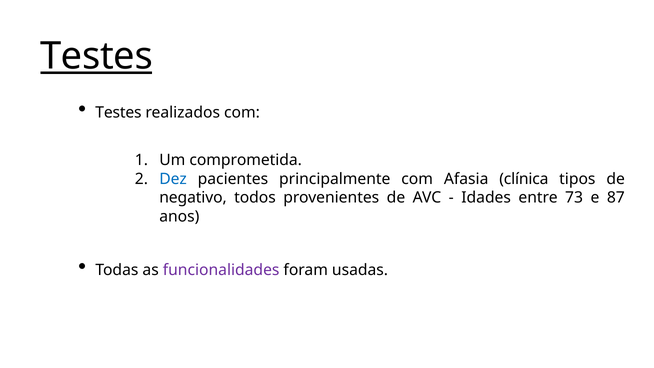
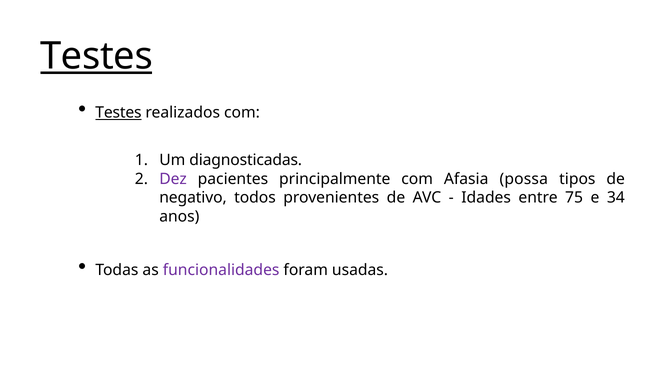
Testes underline: none -> present (118, 113)
comprometida: comprometida -> diagnosticadas (246, 160)
Dez colour: blue -> purple (173, 179)
clínica: clínica -> possa (524, 179)
73: 73 -> 75 (574, 198)
87: 87 -> 34 (616, 198)
